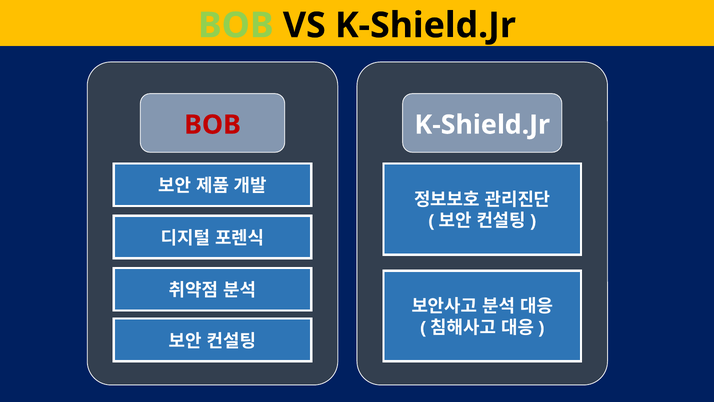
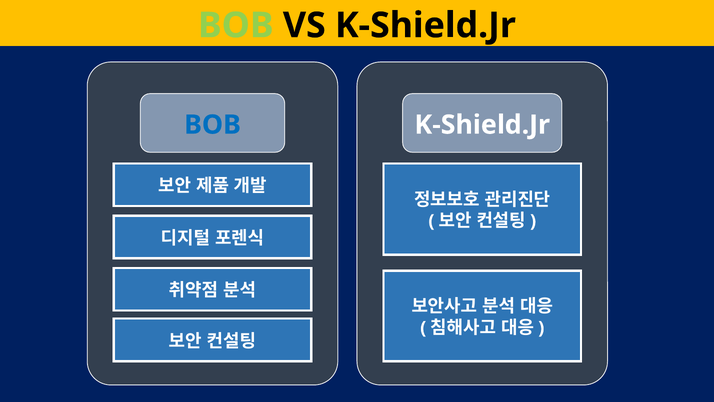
BOB colour: red -> blue (212, 125)
